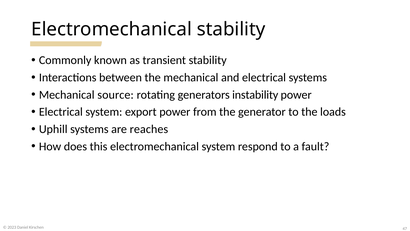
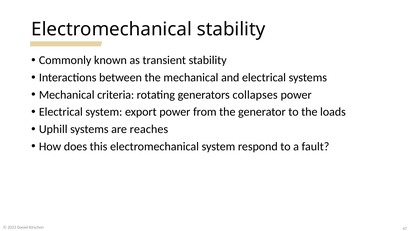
source: source -> criteria (116, 95)
instability: instability -> collapses (255, 95)
